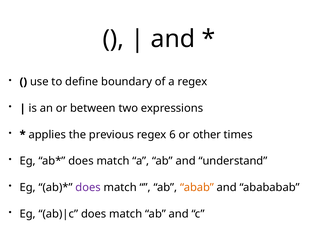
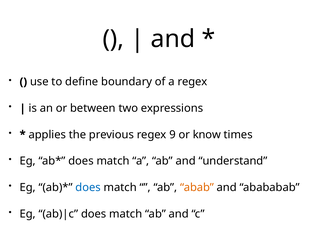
6: 6 -> 9 (172, 135)
other: other -> know (207, 135)
does colour: purple -> blue (88, 188)
